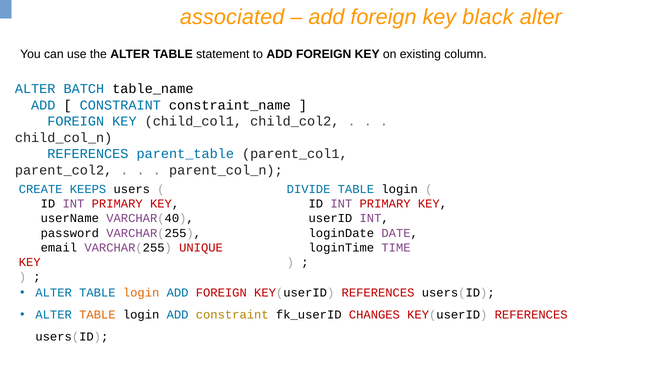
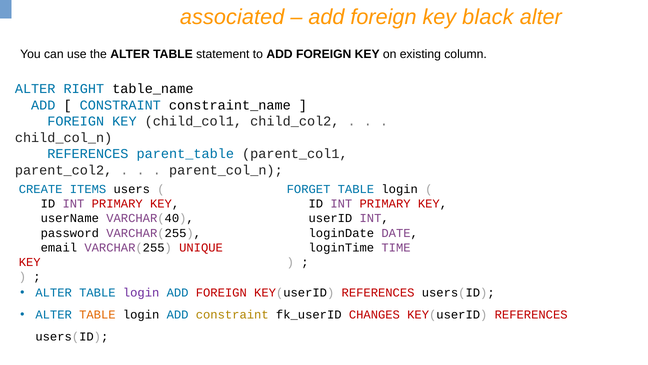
BATCH: BATCH -> RIGHT (84, 89)
KEEPS: KEEPS -> ITEMS (88, 189)
DIVIDE: DIVIDE -> FORGET (309, 189)
login colour: orange -> purple (141, 292)
